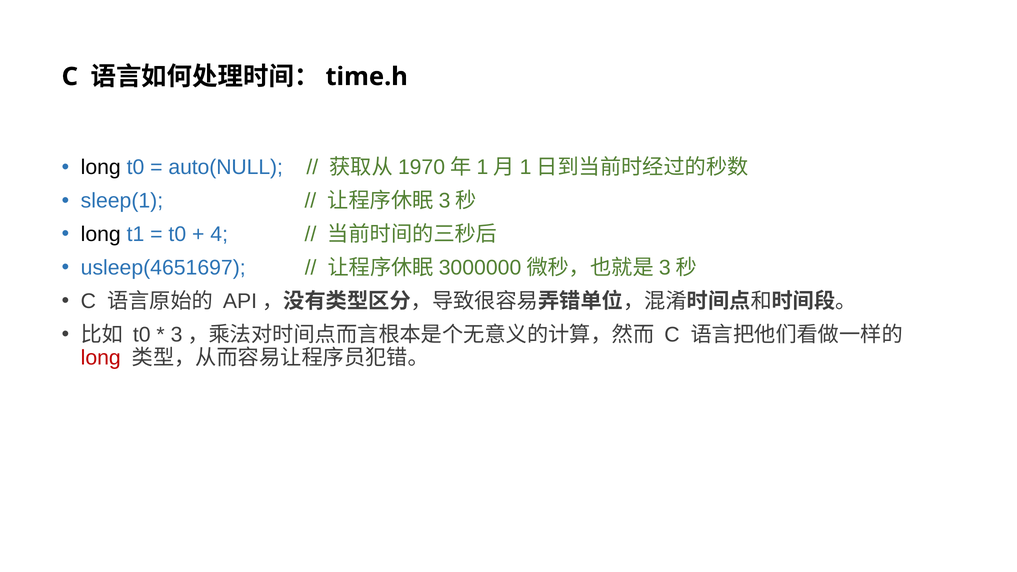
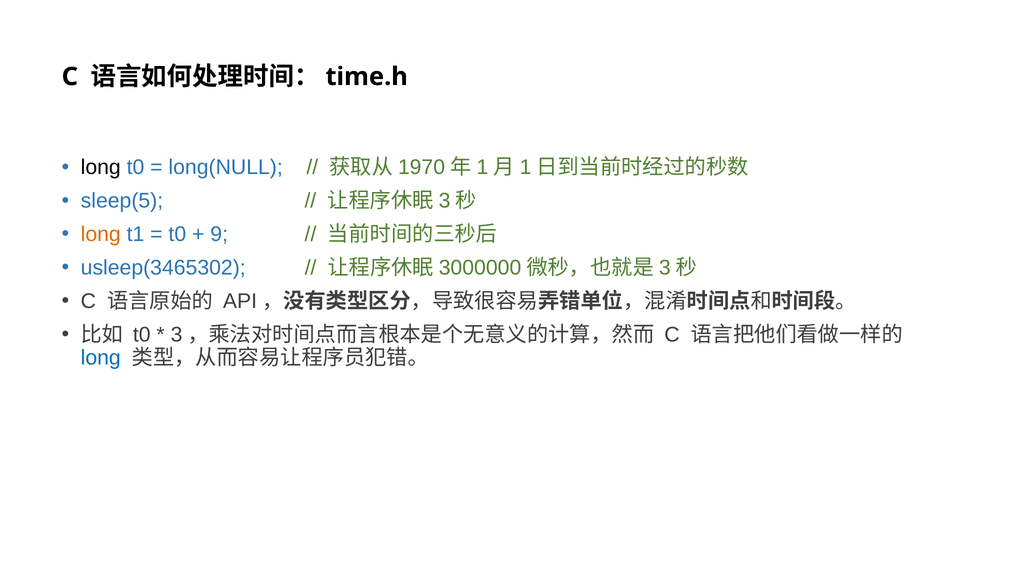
auto(NULL: auto(NULL -> long(NULL (226, 167)
sleep(1: sleep(1 -> sleep(5 (122, 201)
long colour: black -> orange (101, 234)
4: 4 -> 9 (219, 234)
usleep(4651697: usleep(4651697 -> usleep(3465302 (163, 268)
long colour: red -> blue (101, 358)
